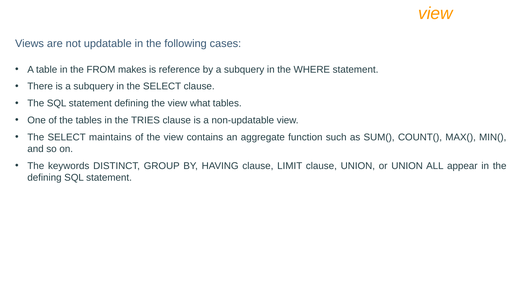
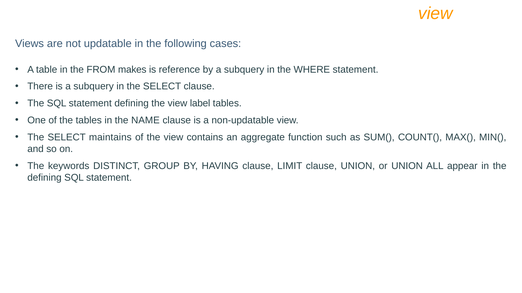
what: what -> label (200, 104)
TRIES: TRIES -> NAME (145, 120)
